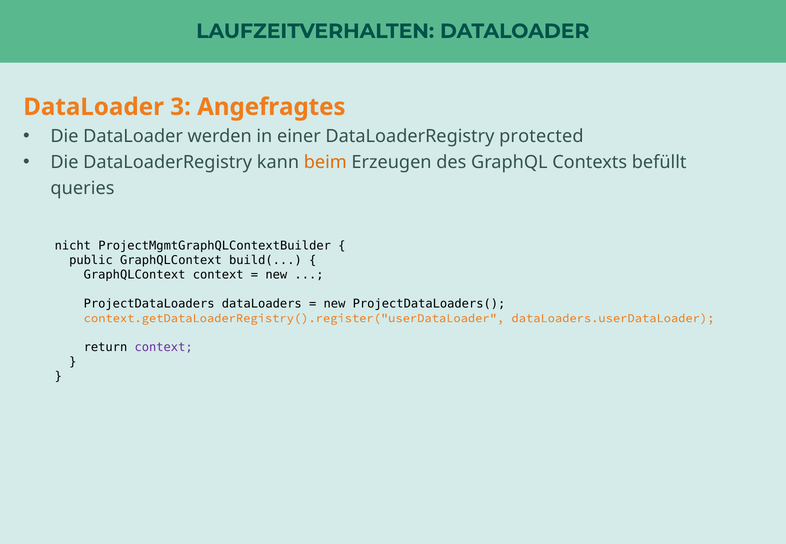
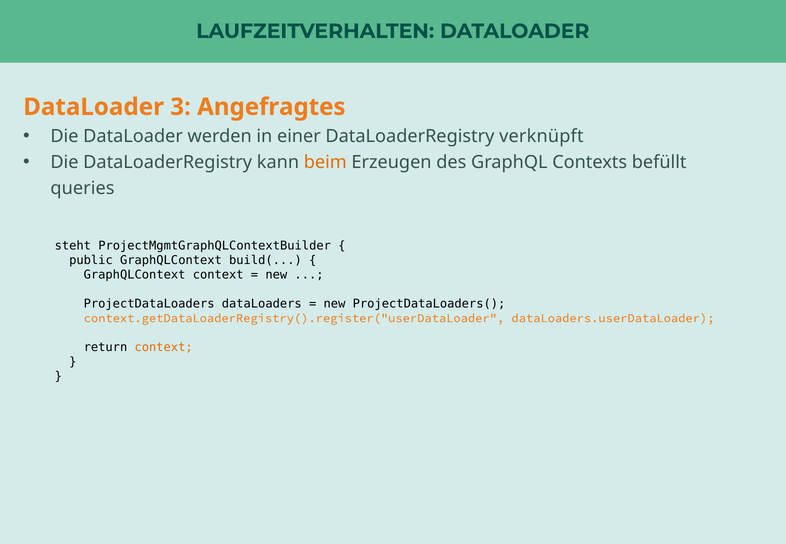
protected: protected -> verknüpft (541, 136)
nicht: nicht -> steht (73, 246)
context colour: purple -> orange (164, 347)
